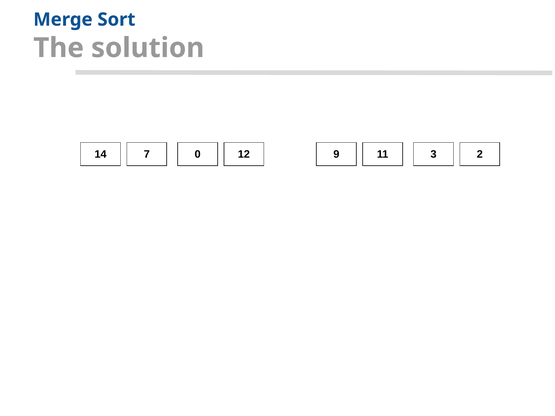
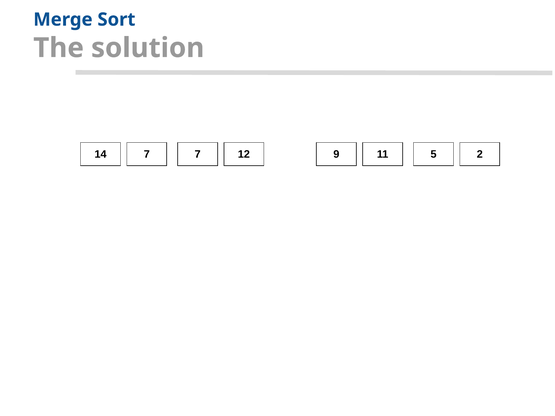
7 0: 0 -> 7 (198, 154)
3: 3 -> 5 (434, 154)
